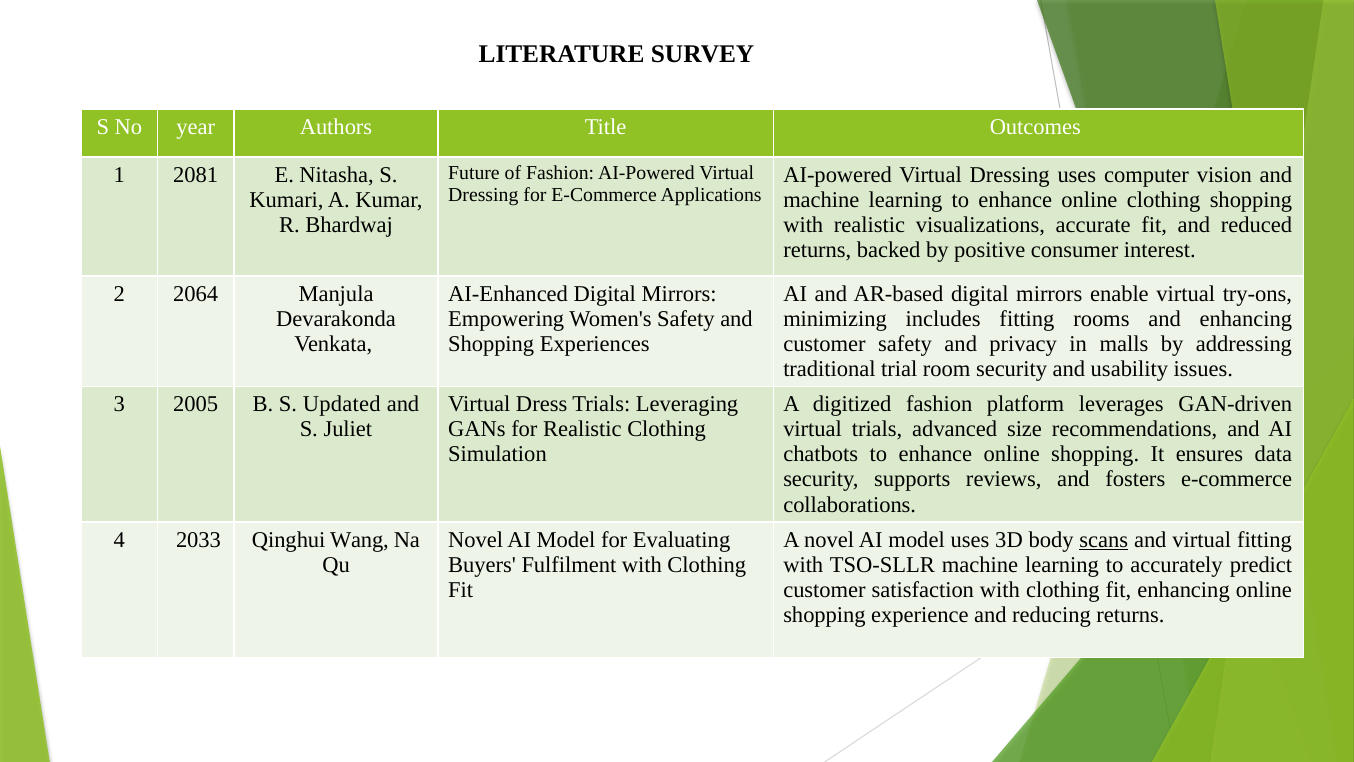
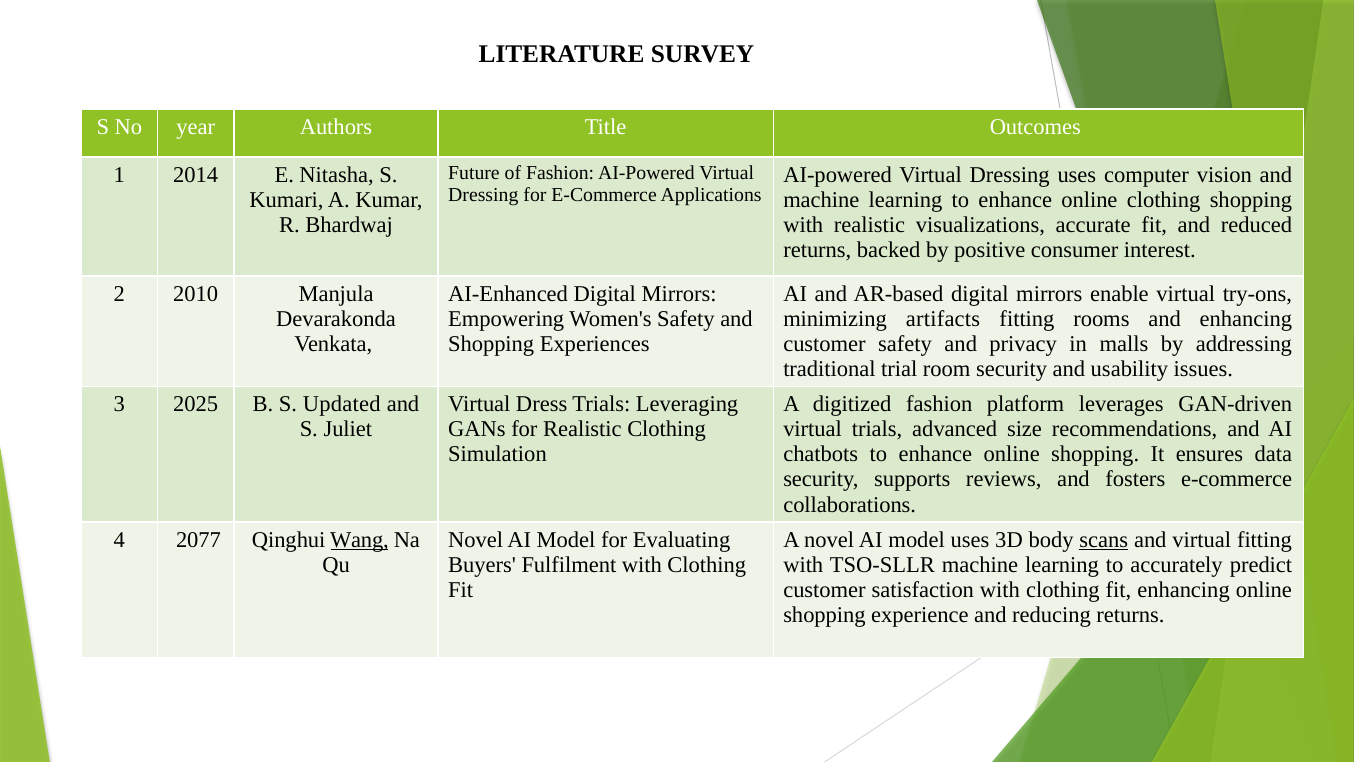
2081: 2081 -> 2014 (196, 175)
2064: 2064 -> 2010 (196, 294)
includes: includes -> artifacts (943, 319)
2005: 2005 -> 2025 (196, 404)
2033: 2033 -> 2077 (198, 540)
Wang underline: none -> present (359, 540)
